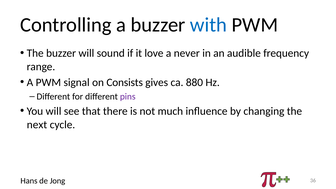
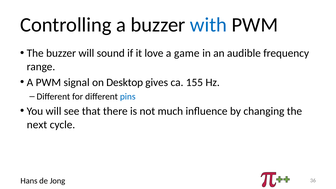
never: never -> game (187, 53)
Consists: Consists -> Desktop (125, 82)
880: 880 -> 155 (194, 82)
pins colour: purple -> blue (128, 96)
